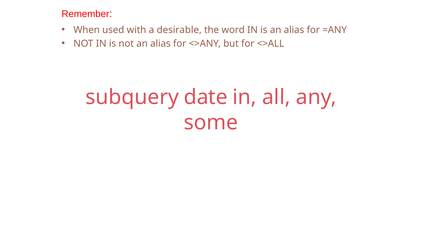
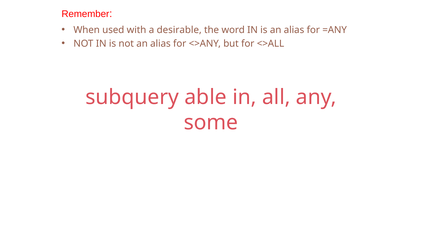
date: date -> able (206, 97)
